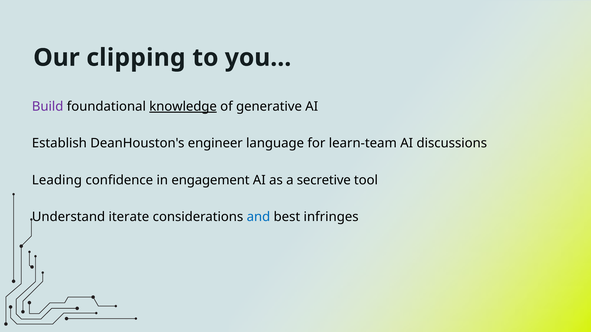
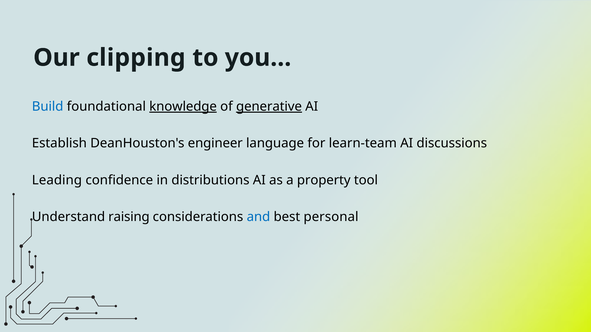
Build colour: purple -> blue (48, 107)
generative underline: none -> present (269, 107)
engagement: engagement -> distributions (210, 180)
secretive: secretive -> property (324, 180)
iterate: iterate -> raising (129, 217)
infringes: infringes -> personal (331, 217)
